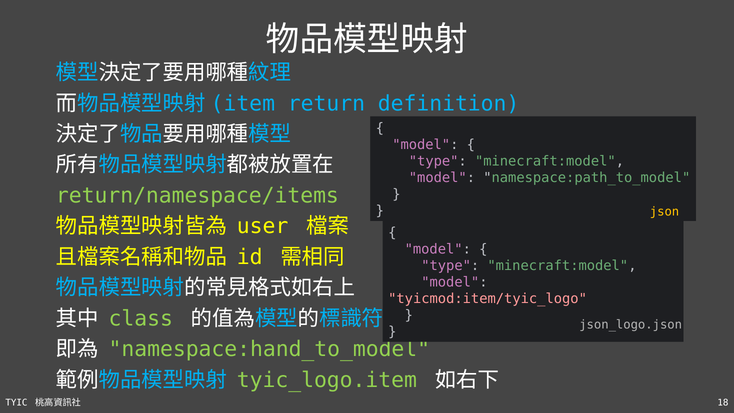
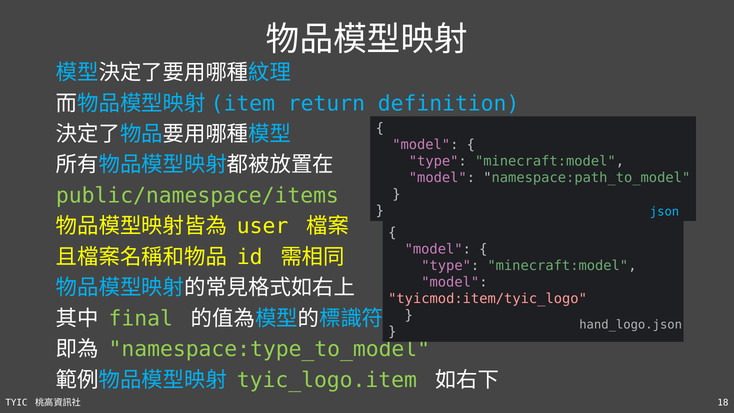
return/namespace/items: return/namespace/items -> public/namespace/items (197, 196)
json colour: yellow -> light blue (665, 212)
class: class -> final (141, 319)
json_logo.json: json_logo.json -> hand_logo.json (631, 325)
namespace:hand_to_model: namespace:hand_to_model -> namespace:type_to_model (269, 349)
